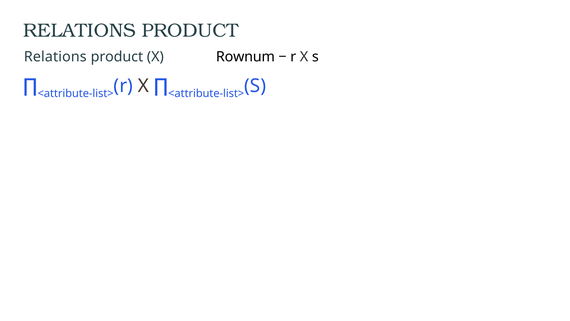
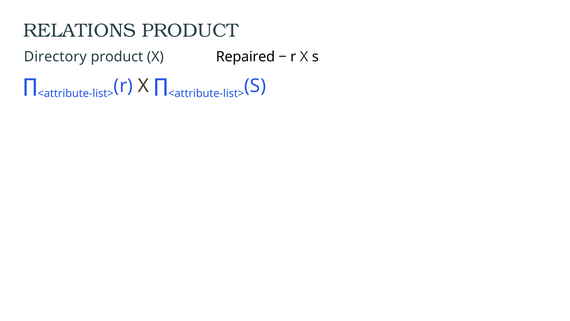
Relations: Relations -> Directory (55, 57)
Rownum: Rownum -> Repaired (245, 57)
